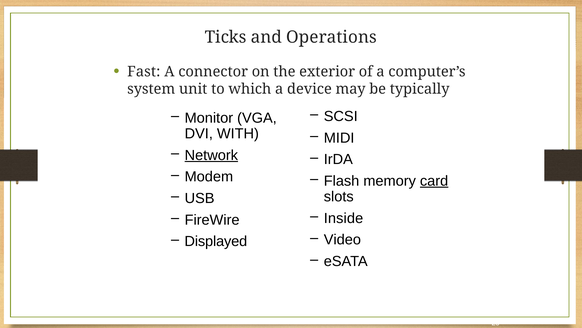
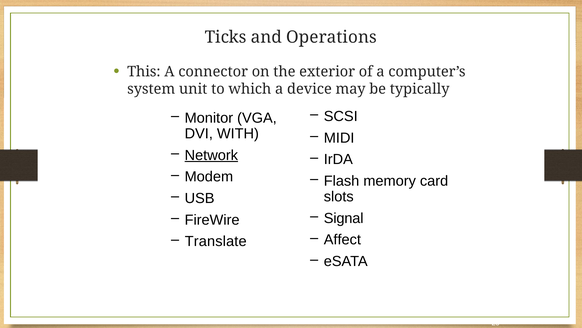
Fast: Fast -> This (144, 71)
card underline: present -> none (434, 181)
Inside: Inside -> Signal (344, 218)
Video: Video -> Affect (342, 239)
Displayed: Displayed -> Translate (216, 241)
